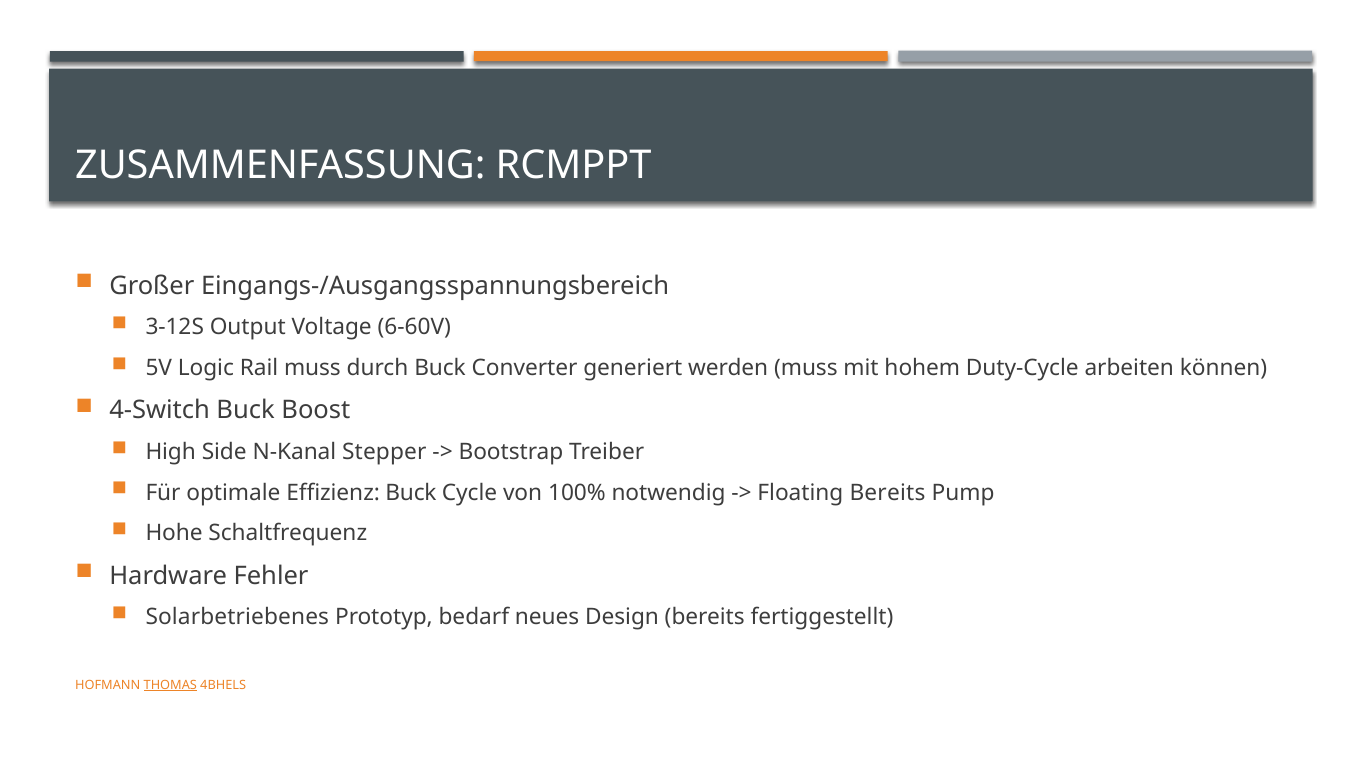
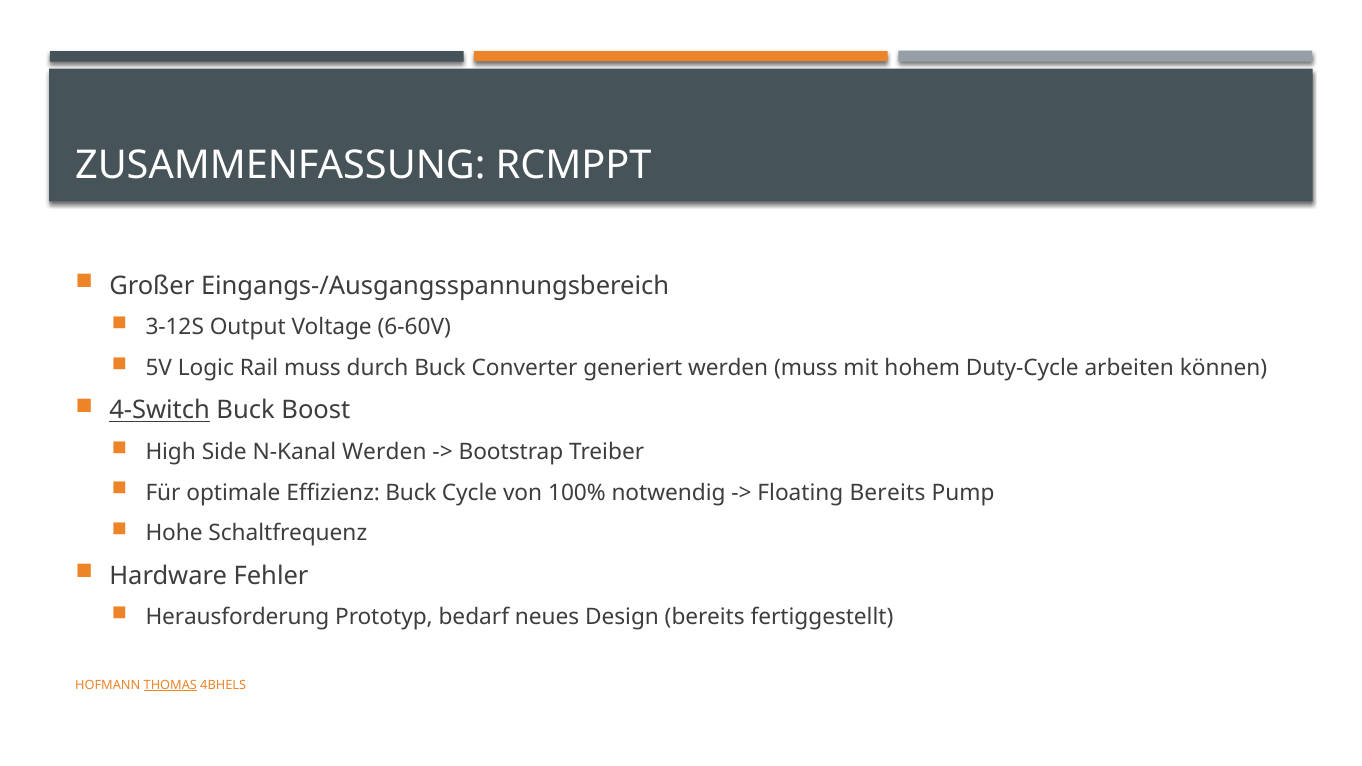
4-Switch underline: none -> present (160, 411)
N-Kanal Stepper: Stepper -> Werden (384, 452)
Solarbetriebenes: Solarbetriebenes -> Herausforderung (237, 617)
